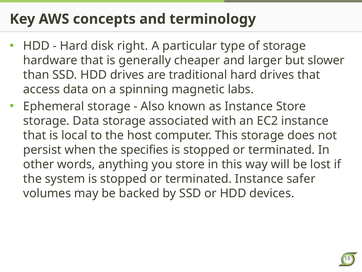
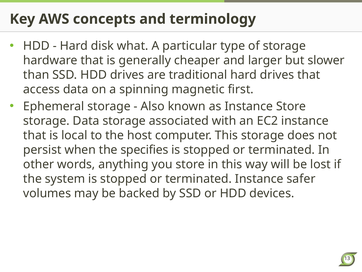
right: right -> what (133, 46)
labs: labs -> first (241, 89)
